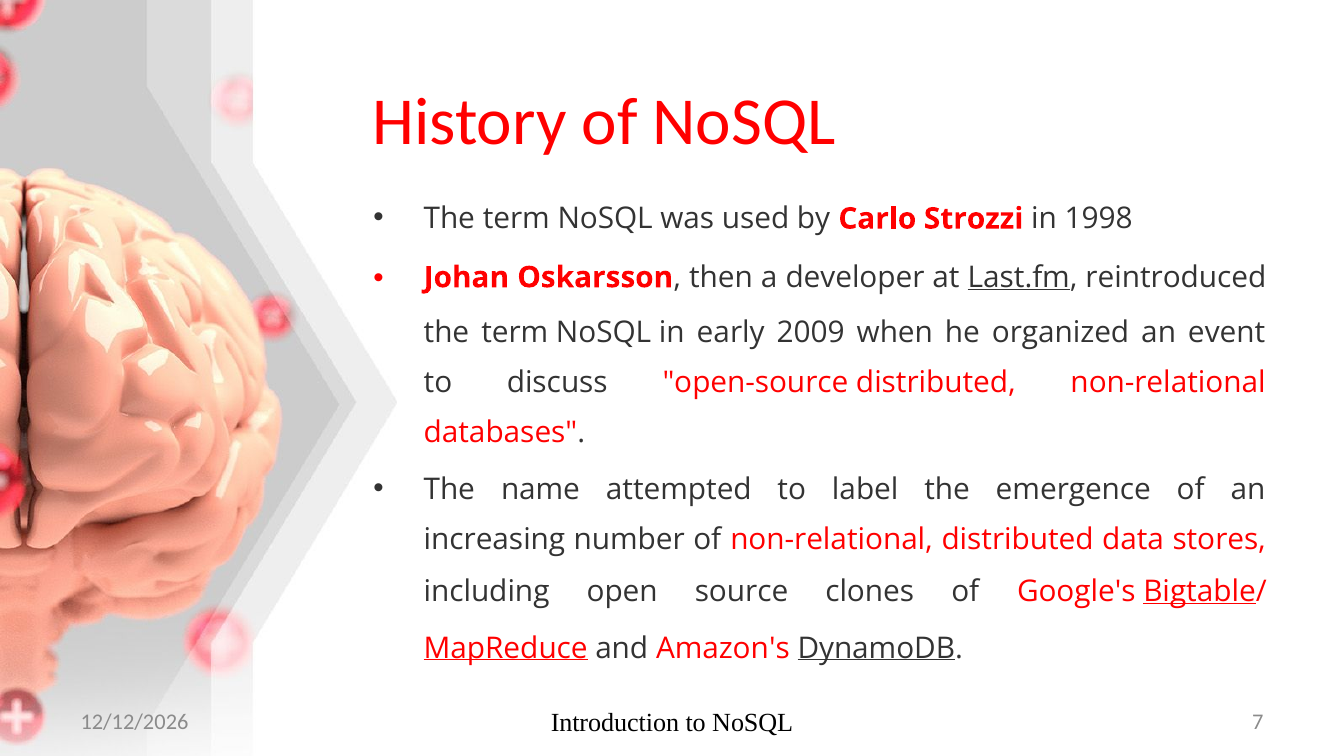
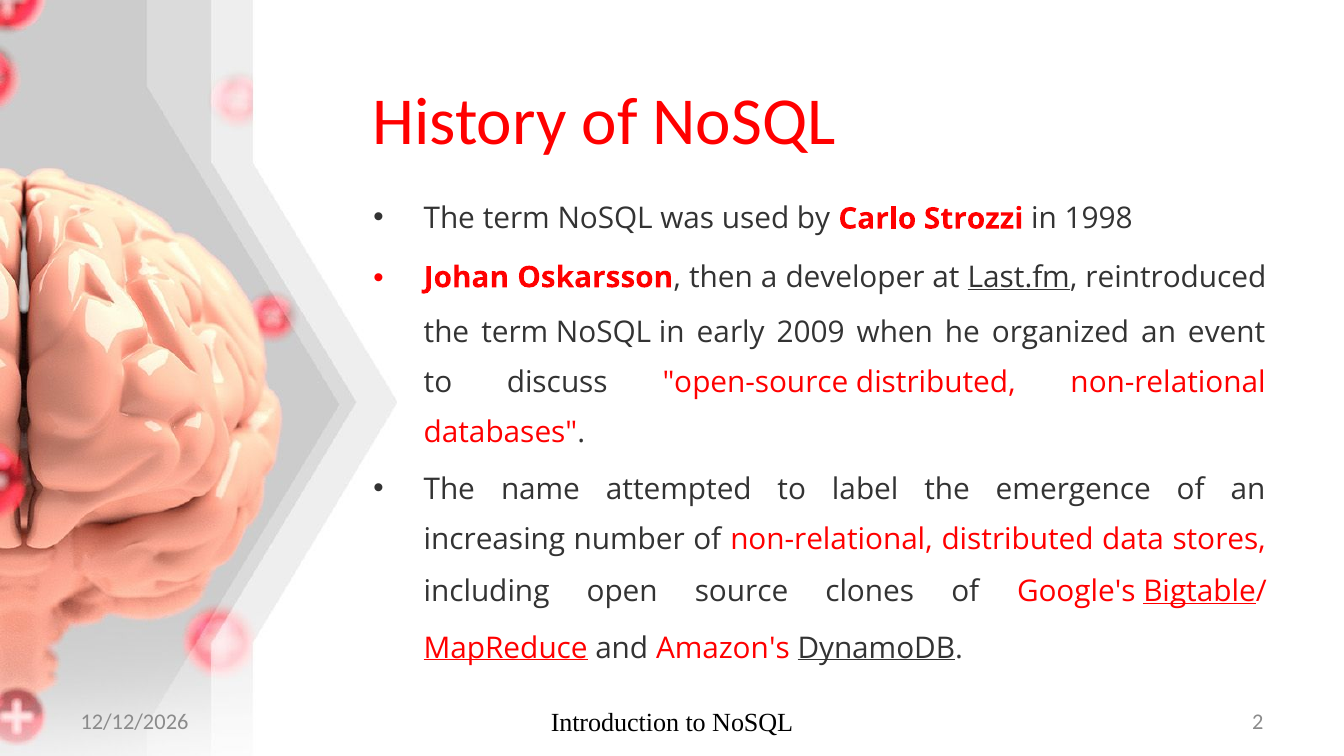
7: 7 -> 2 (1258, 722)
